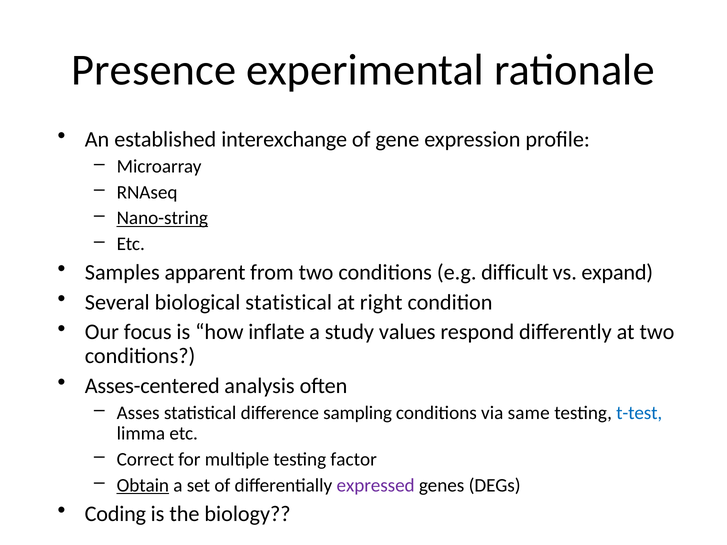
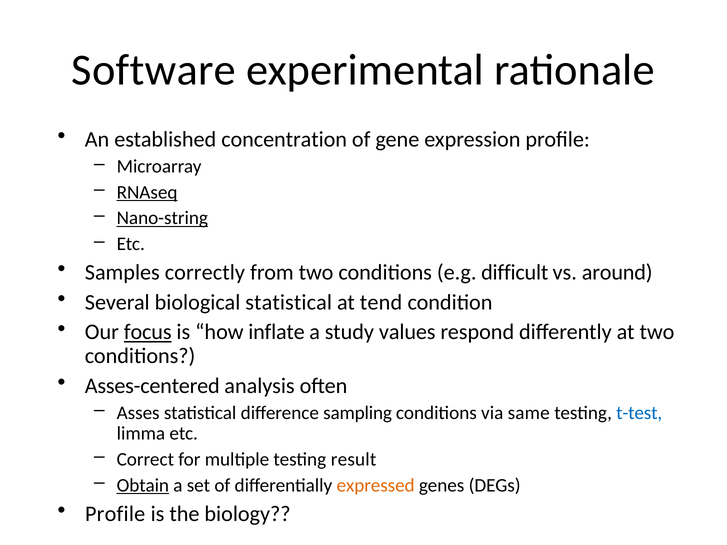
Presence: Presence -> Software (154, 70)
interexchange: interexchange -> concentration (284, 140)
RNAseq underline: none -> present (147, 192)
apparent: apparent -> correctly (205, 273)
expand: expand -> around (617, 273)
right: right -> tend (381, 302)
focus underline: none -> present (148, 332)
factor: factor -> result (354, 460)
expressed colour: purple -> orange (376, 485)
Coding: Coding -> Profile (115, 514)
